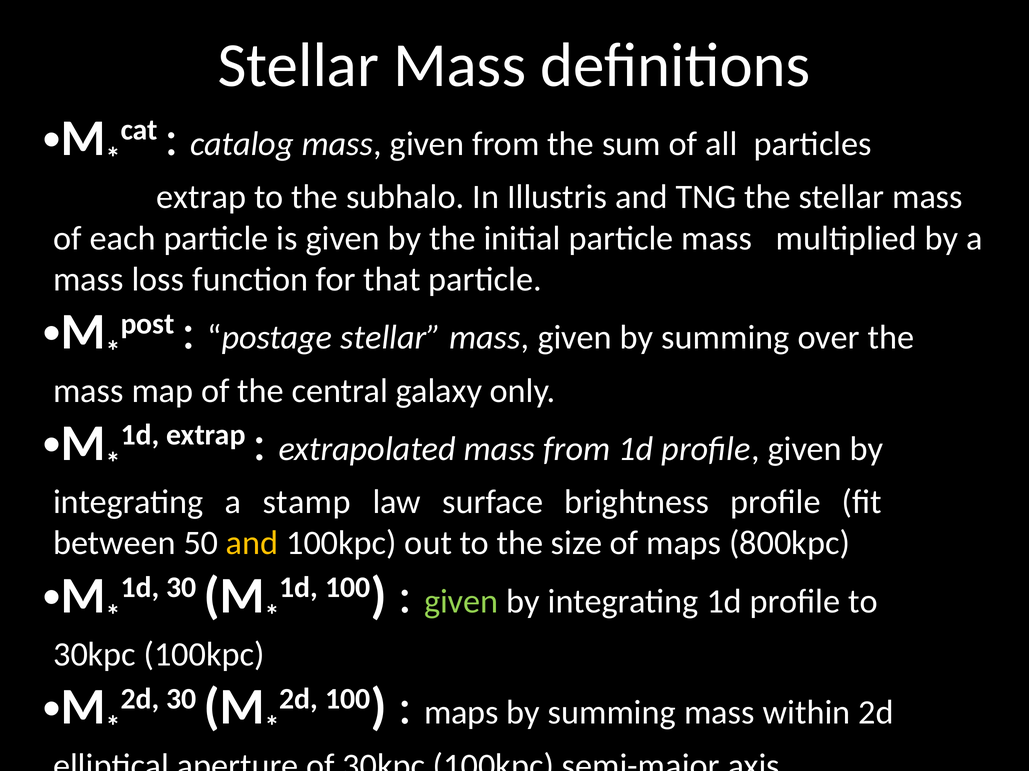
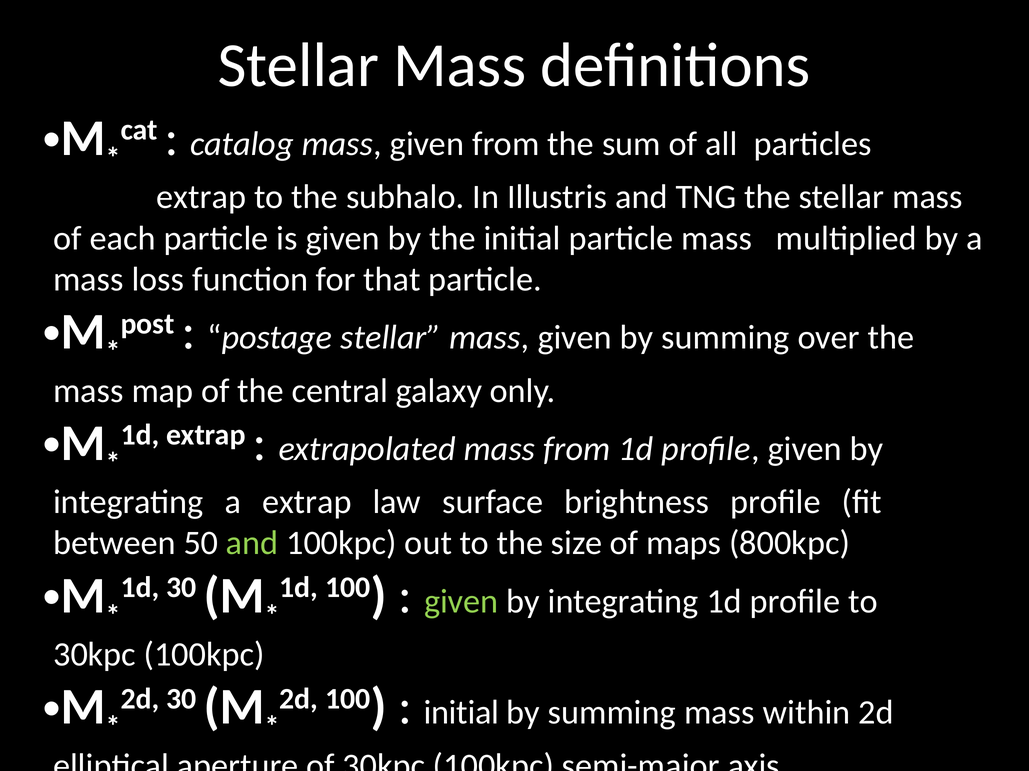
a stamp: stamp -> extrap (307, 502)
and colour: yellow -> light green (252, 544)
maps: maps -> initial (461, 713)
